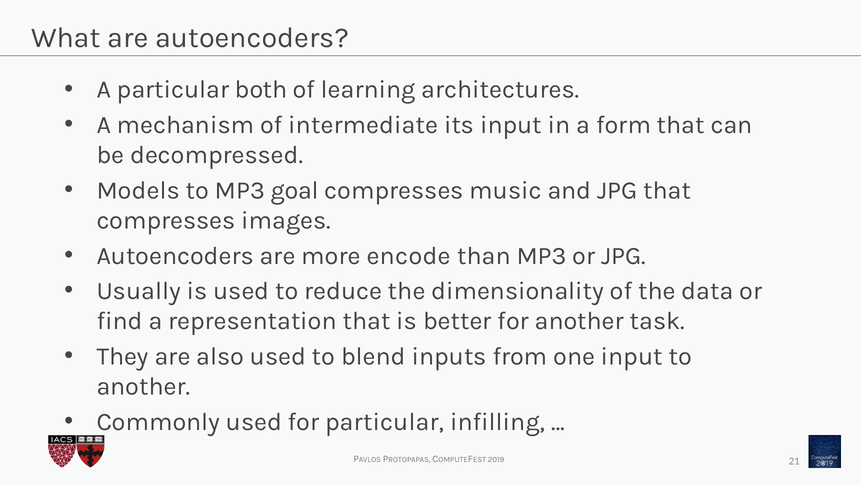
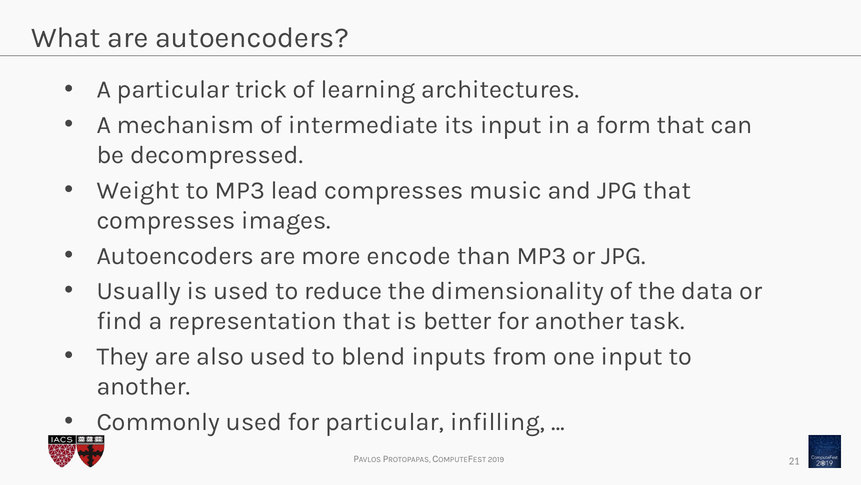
both: both -> trick (261, 89)
Models: Models -> Weight (138, 190)
goal: goal -> lead (295, 190)
